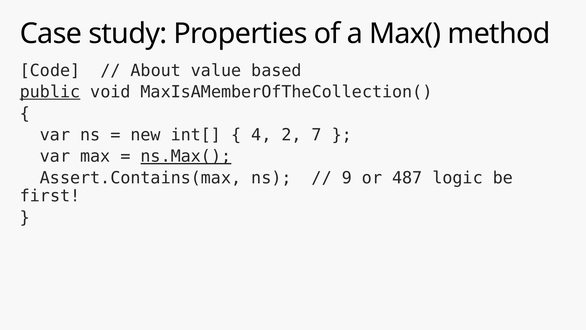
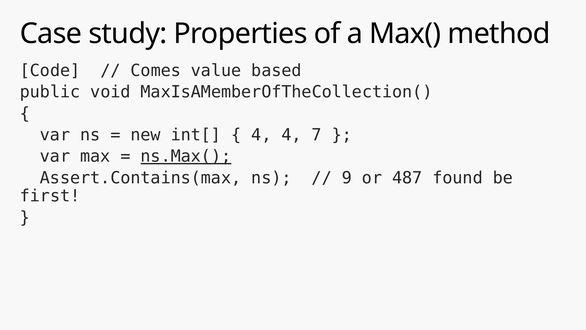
About: About -> Comes (156, 70)
public underline: present -> none (50, 92)
4 2: 2 -> 4 (292, 135)
logic: logic -> found (458, 178)
